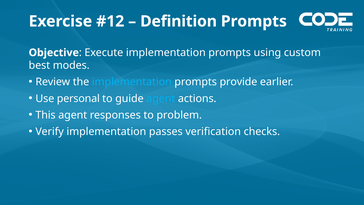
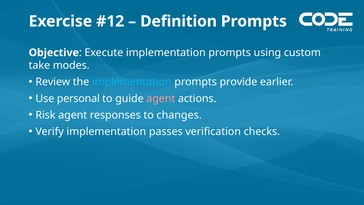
best: best -> take (39, 65)
agent colour: light blue -> pink (161, 98)
This: This -> Risk (46, 115)
problem: problem -> changes (179, 115)
